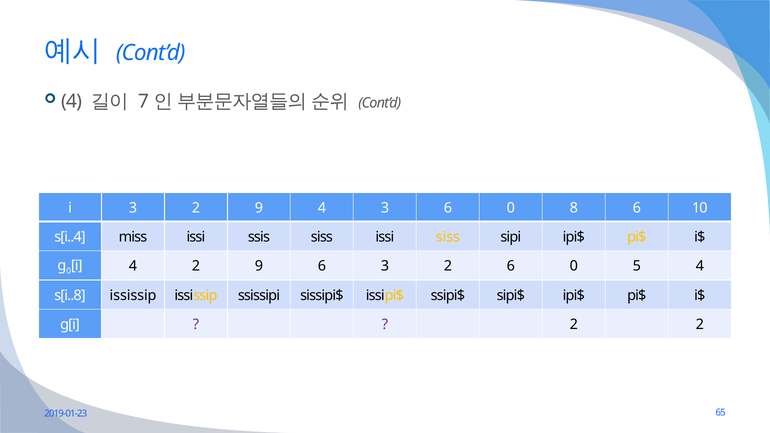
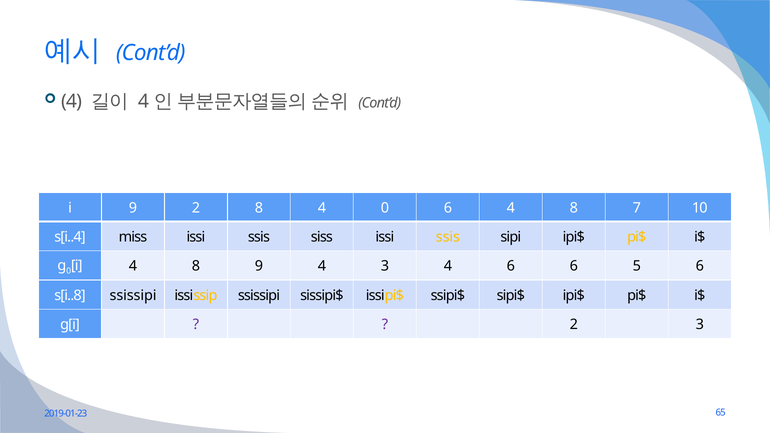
7: 7 -> 4 (143, 102)
i 3: 3 -> 9 (133, 208)
9: 9 -> 8 (259, 208)
4 3: 3 -> 0 (385, 208)
0: 0 -> 4 (511, 208)
8 6: 6 -> 7 (637, 208)
siss issi siss: siss -> ssis (448, 237)
i 4 2: 2 -> 8 (196, 266)
9 6: 6 -> 4 (322, 266)
2: 2 -> 4 (448, 266)
0: 0 -> 6 (574, 266)
5 4: 4 -> 6 (700, 266)
s[i..8 ississip: ississip -> ssissipi (133, 295)
2 2: 2 -> 3 (700, 325)
